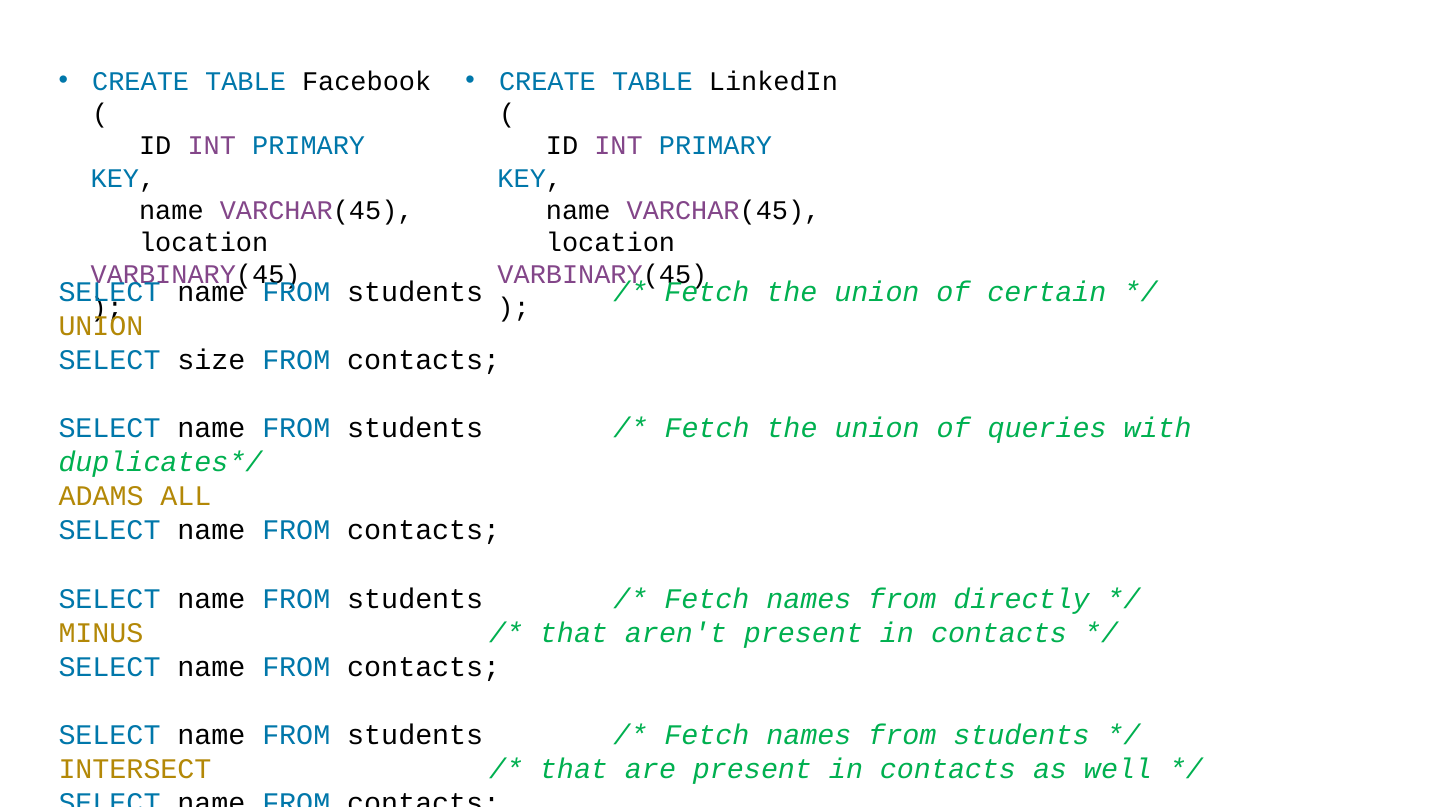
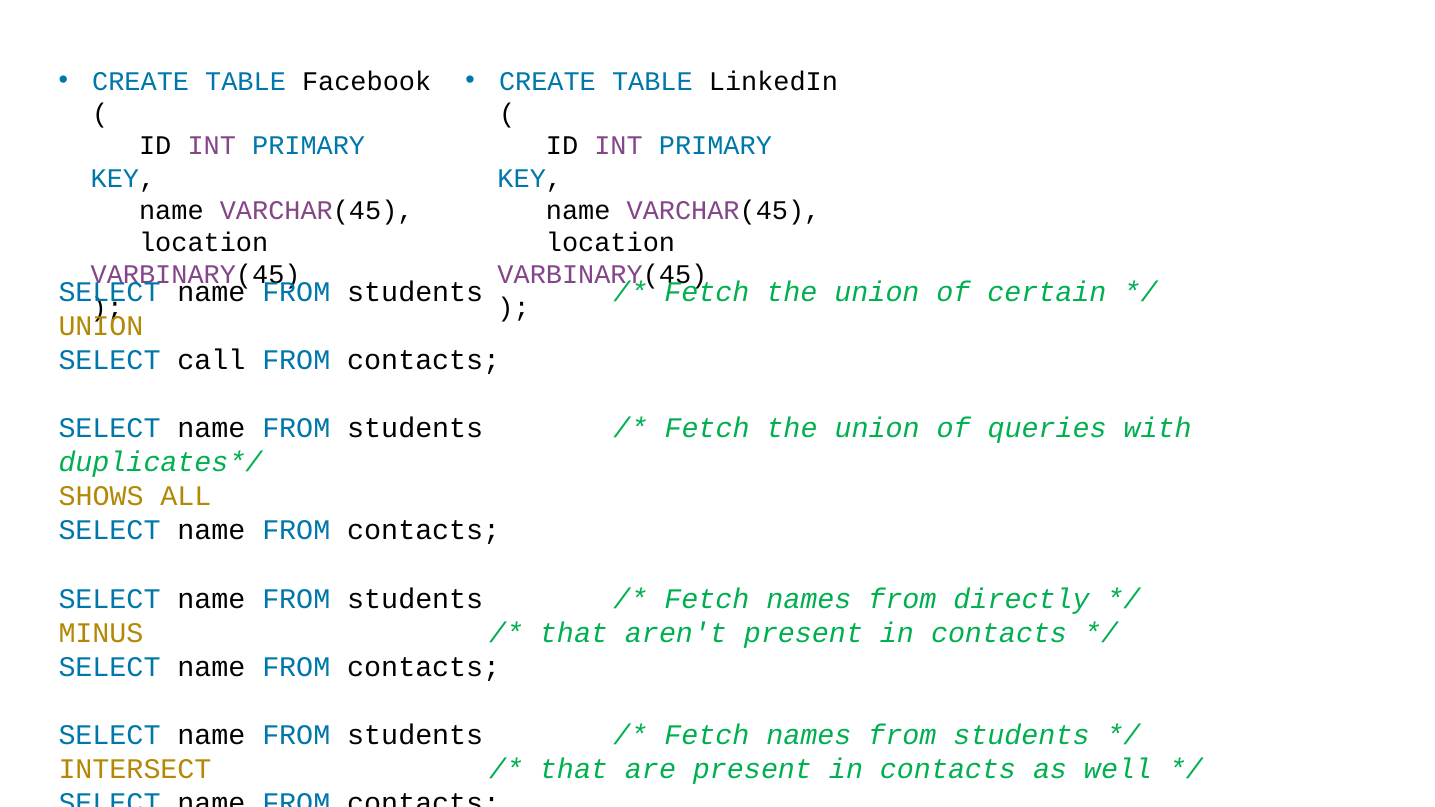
size: size -> call (211, 360)
ADAMS: ADAMS -> SHOWS (101, 497)
